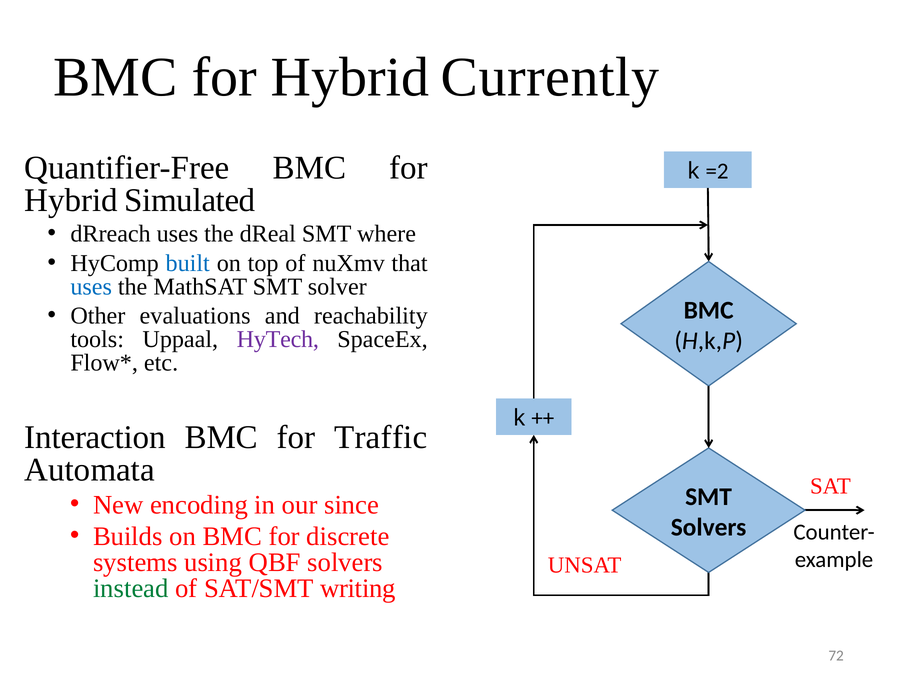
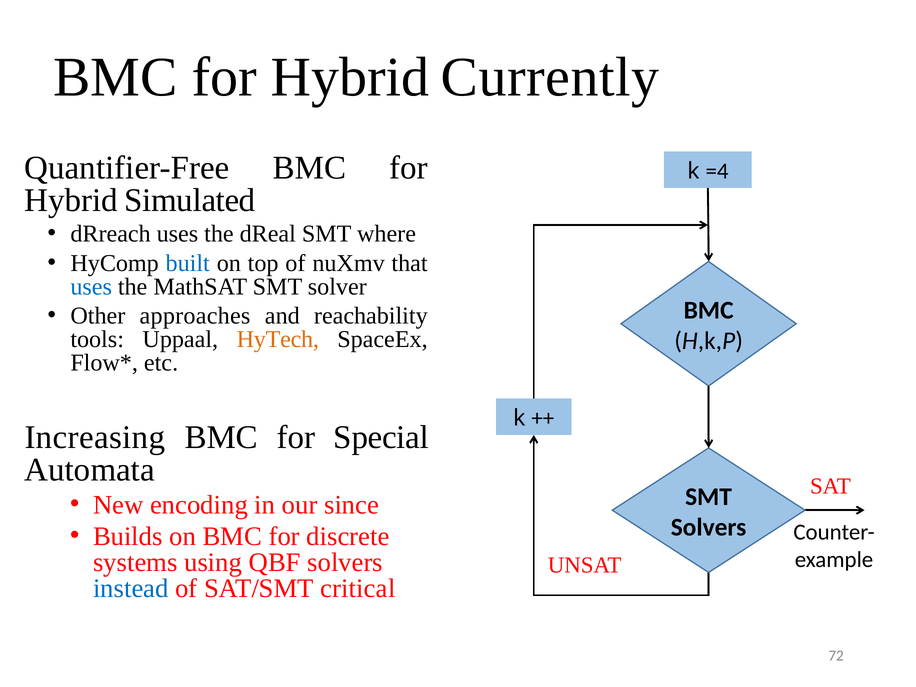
=2: =2 -> =4 (717, 171)
evaluations: evaluations -> approaches (195, 316)
HyTech colour: purple -> orange (278, 339)
Interaction: Interaction -> Increasing (95, 438)
Traffic: Traffic -> Special (381, 438)
instead colour: green -> blue (131, 588)
writing: writing -> critical (358, 588)
